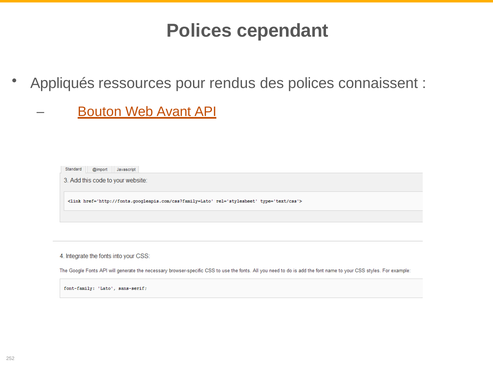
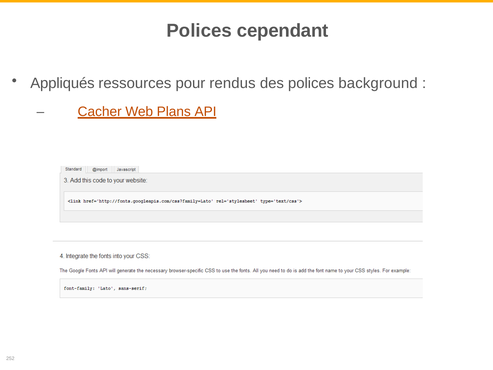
connaissent: connaissent -> background (378, 83)
Bouton: Bouton -> Cacher (100, 112)
Avant: Avant -> Plans (174, 112)
